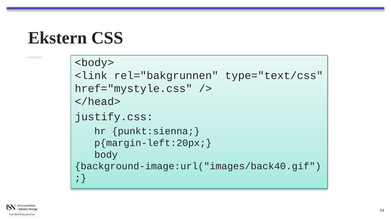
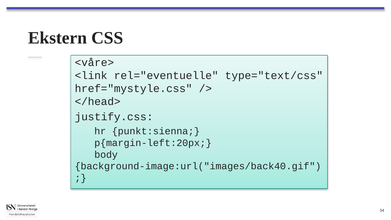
<body>: <body> -> <våre> (94, 62)
rel="bakgrunnen: rel="bakgrunnen -> rel="eventuelle (166, 75)
